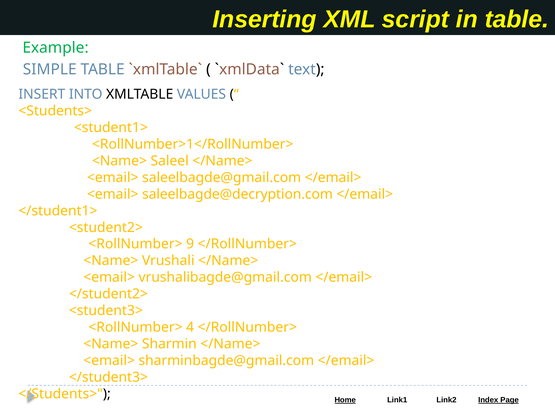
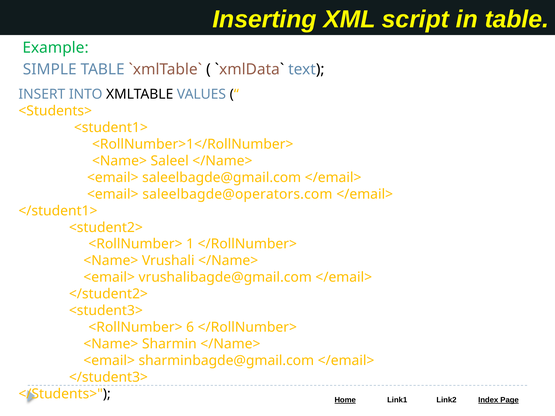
saleelbagde@decryption.com: saleelbagde@decryption.com -> saleelbagde@operators.com (237, 194)
9: 9 -> 1 (190, 244)
4: 4 -> 6 (190, 327)
